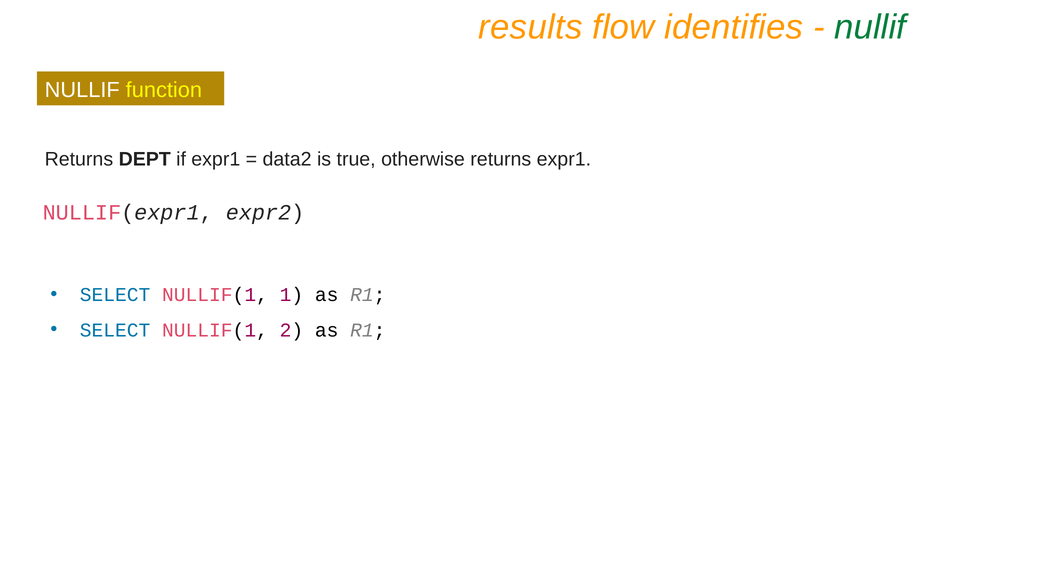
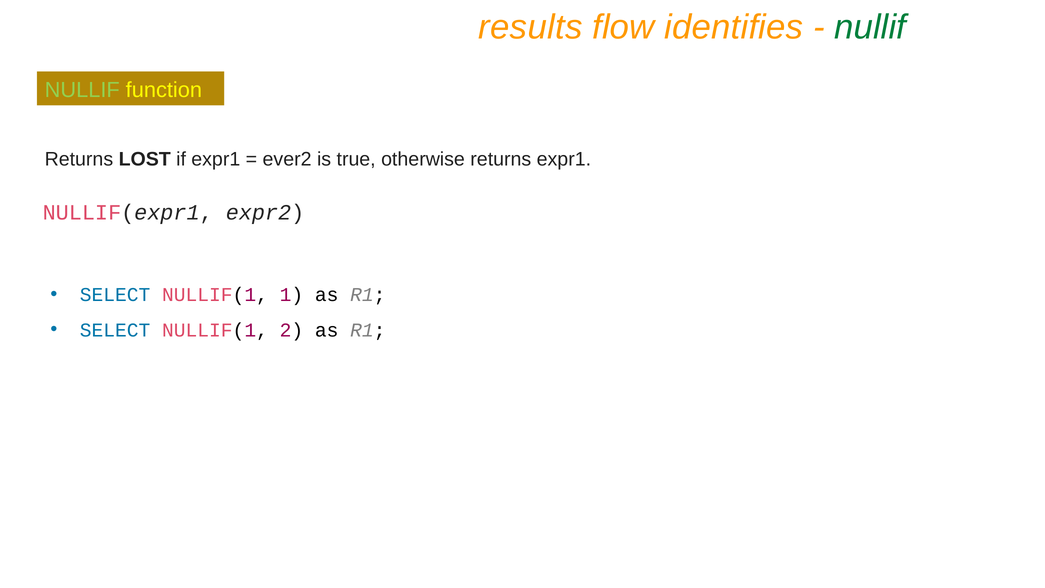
NULLIF colour: white -> light green (82, 90)
DEPT: DEPT -> LOST (145, 159)
data2: data2 -> ever2 (287, 159)
